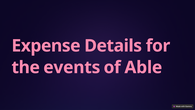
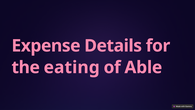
events: events -> eating (72, 67)
